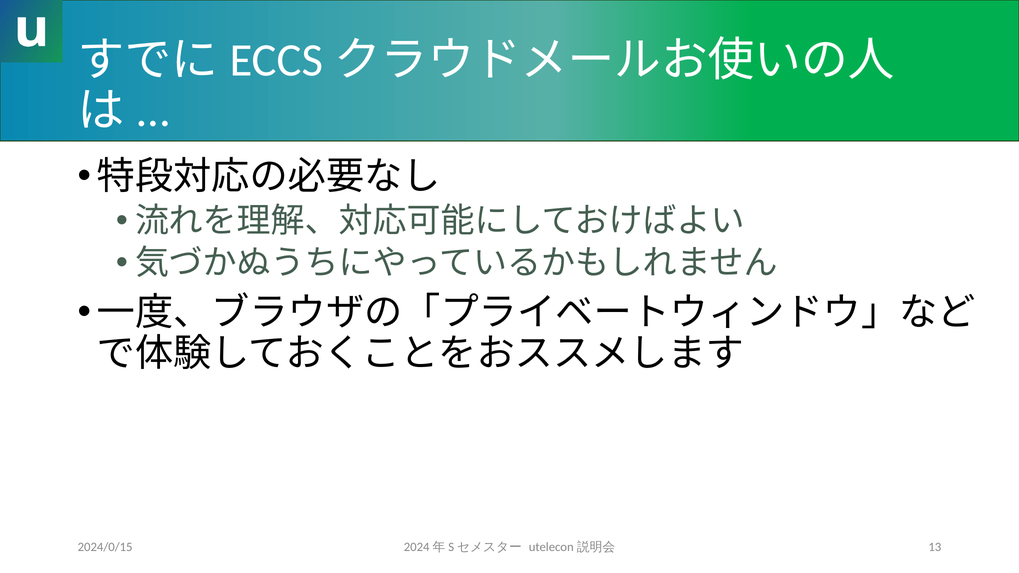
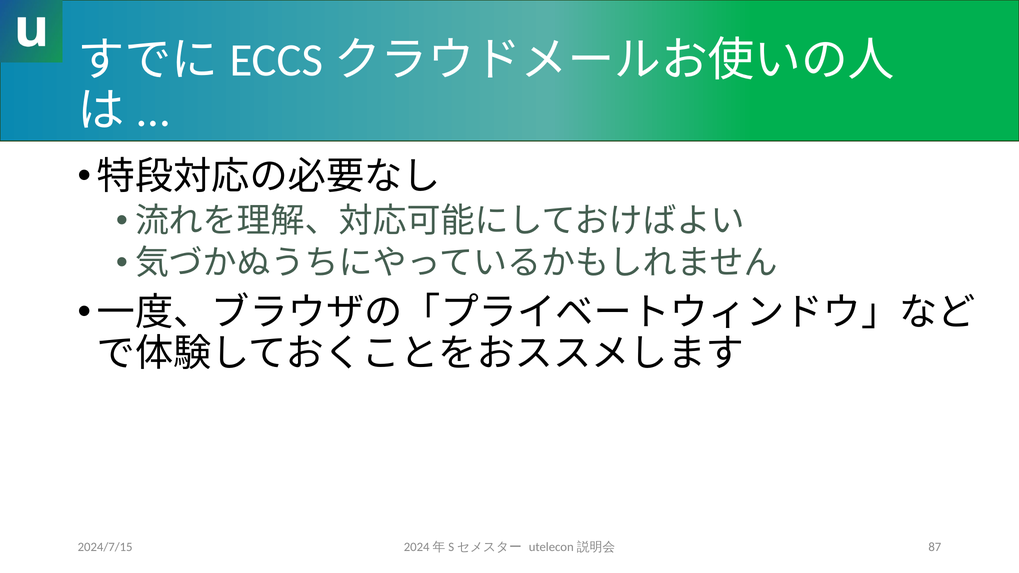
2024/0/15: 2024/0/15 -> 2024/7/15 (105, 547)
13: 13 -> 87 (935, 547)
